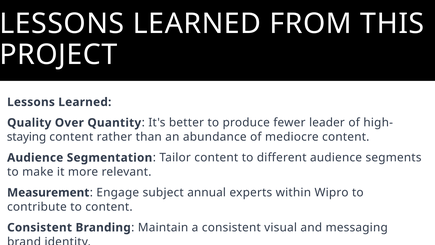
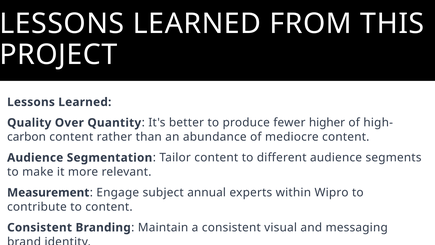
leader: leader -> higher (327, 123)
staying: staying -> carbon (26, 137)
